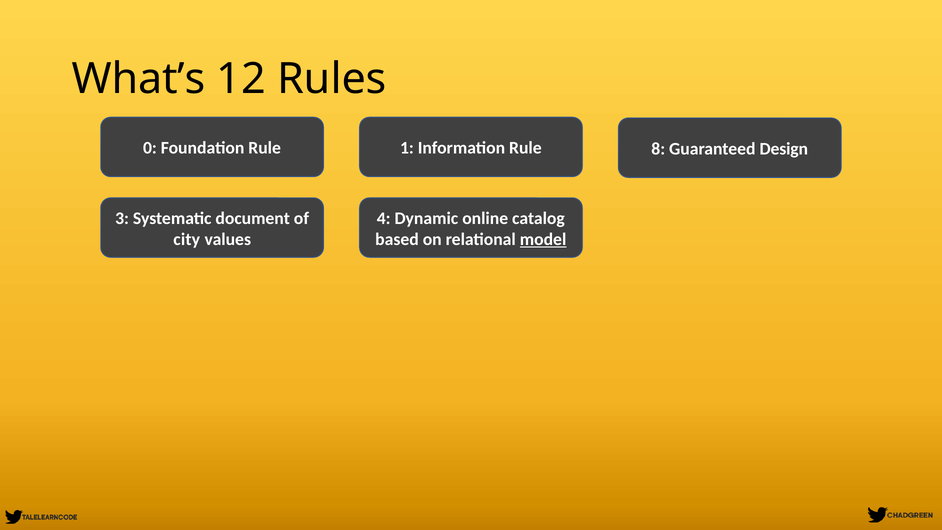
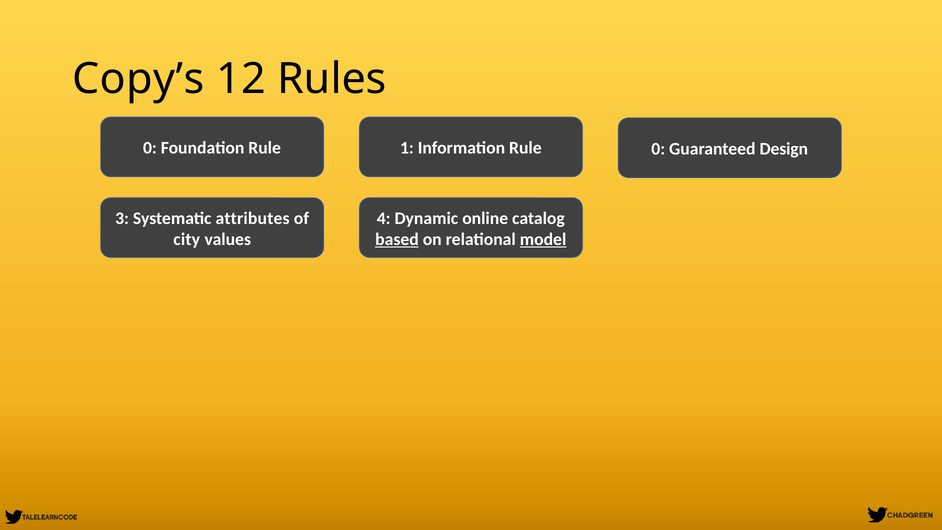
What’s: What’s -> Copy’s (138, 79)
Rule 8: 8 -> 0 (658, 149)
document: document -> attributes (253, 218)
based underline: none -> present (397, 239)
